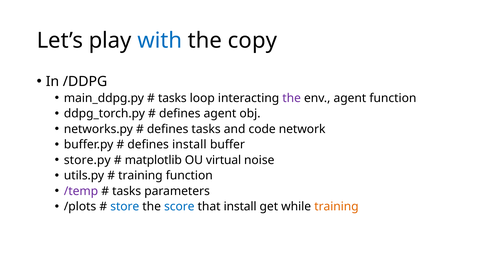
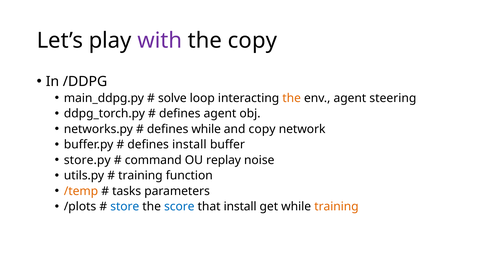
with colour: blue -> purple (160, 40)
tasks: tasks -> solve (172, 98)
the colour: purple -> orange (292, 98)
agent function: function -> steering (393, 98)
defines tasks: tasks -> while (206, 129)
and code: code -> copy (262, 129)
matplotlib: matplotlib -> command (153, 160)
virtual: virtual -> replay (224, 160)
/temp colour: purple -> orange (81, 191)
